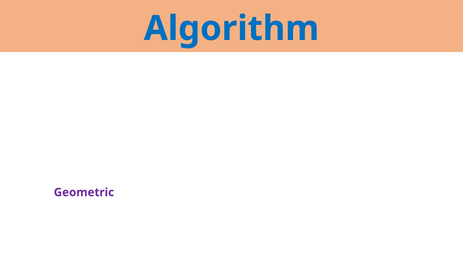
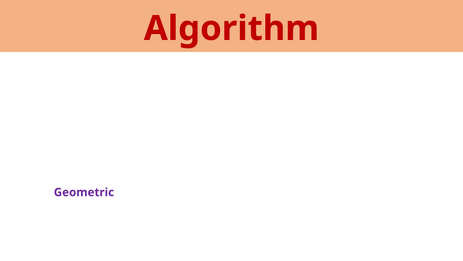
Algorithm colour: blue -> red (231, 28)
